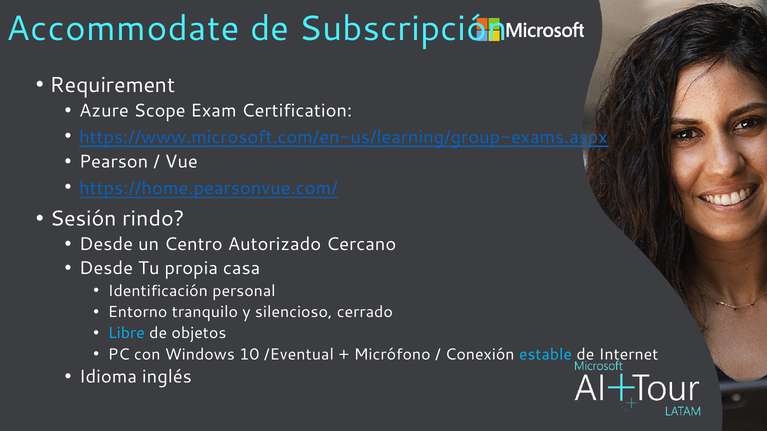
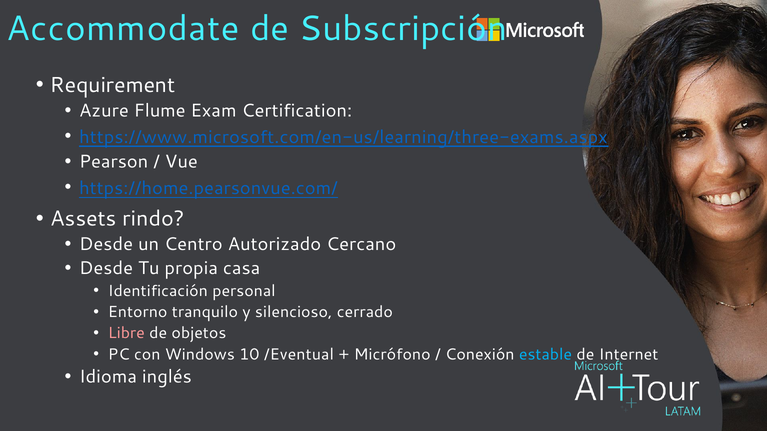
Scope: Scope -> Flume (160, 111)
https://www.microsoft.com/en-us/learning/group-exams.aspx: https://www.microsoft.com/en-us/learning/group-exams.aspx -> https://www.microsoft.com/en-us/learning/three-exams.aspx (343, 137)
Sesión: Sesión -> Assets (83, 219)
Libre colour: light blue -> pink (126, 334)
